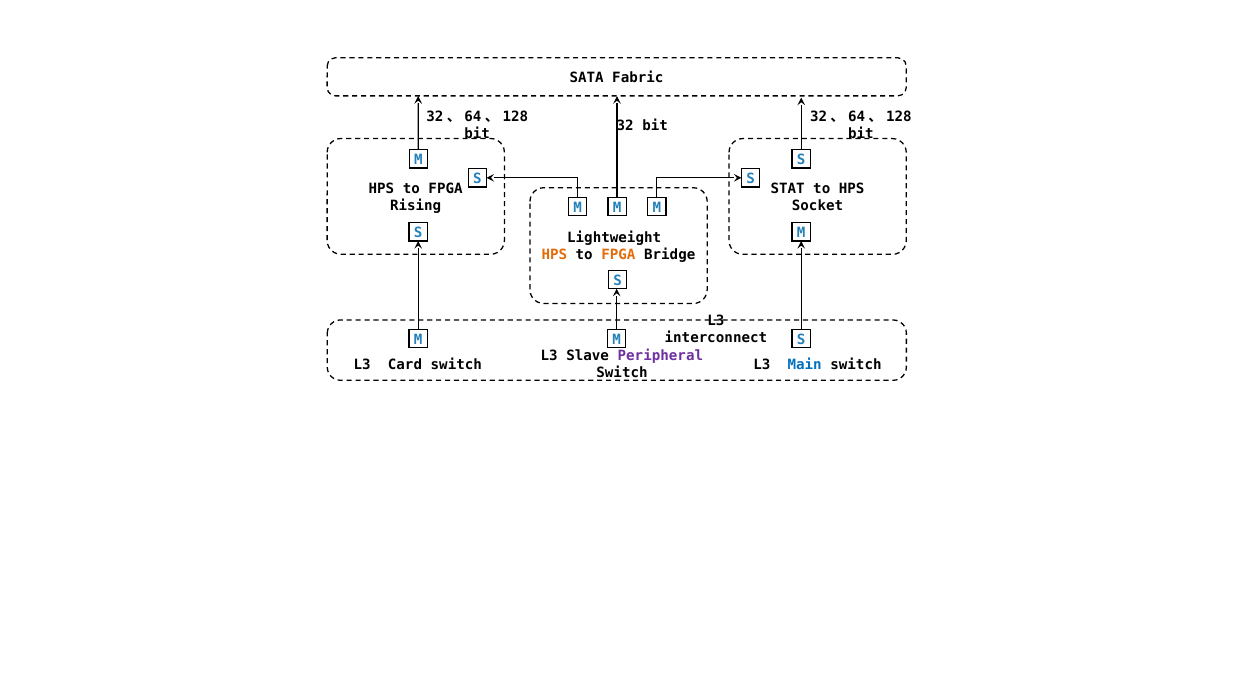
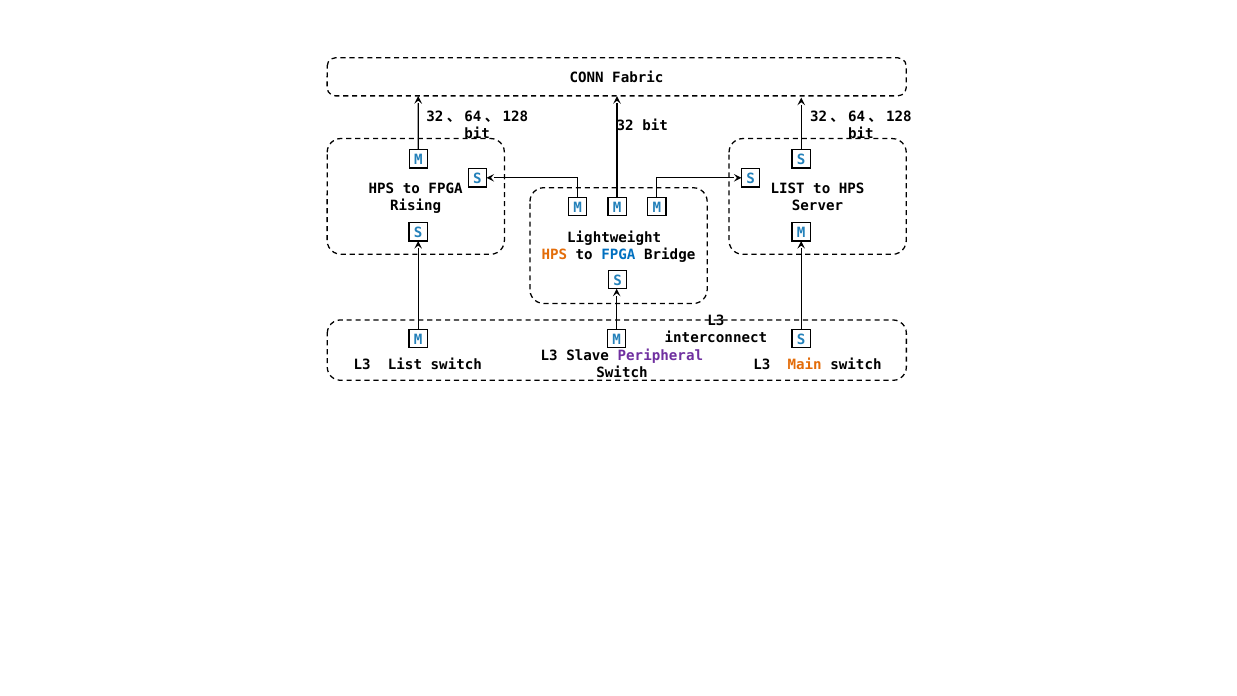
SATA: SATA -> CONN (587, 78)
STAT: STAT -> LIST (788, 189)
Socket: Socket -> Server (818, 206)
FPGA colour: orange -> blue (618, 255)
L3 Card: Card -> List (405, 364)
Main colour: blue -> orange (805, 364)
